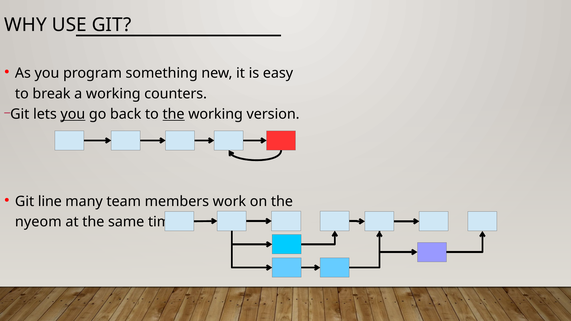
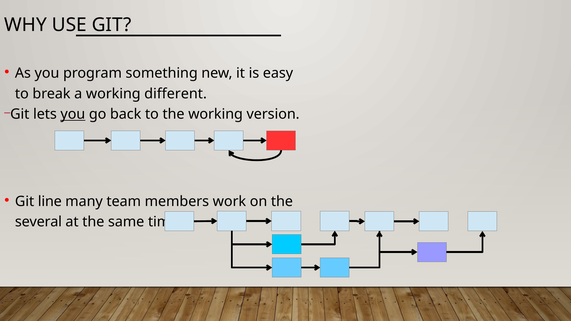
counters: counters -> different (176, 94)
the underline: present -> none (174, 114)
nyeom: nyeom -> several (38, 222)
